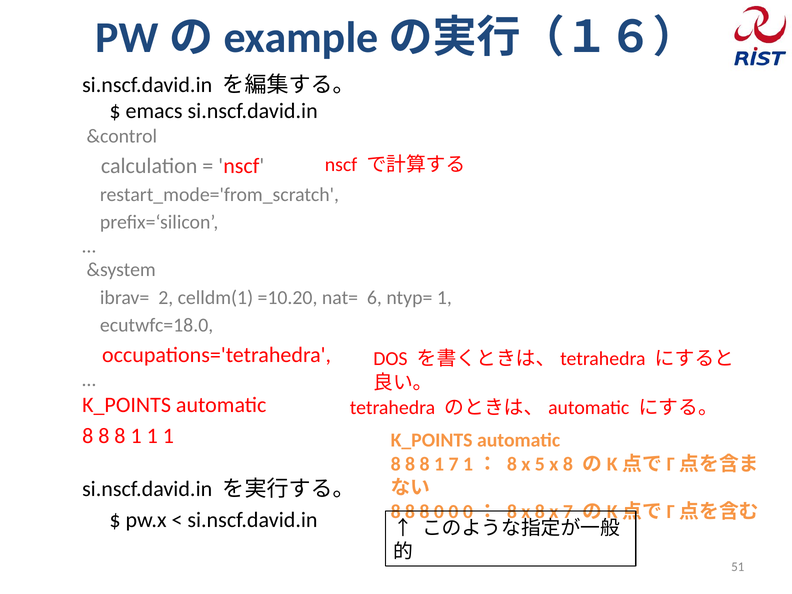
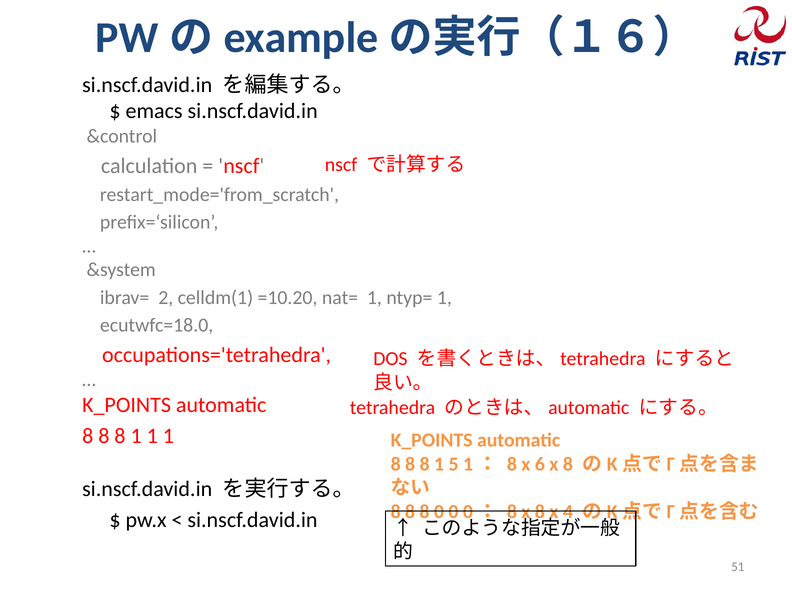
nat= 6: 6 -> 1 (374, 298)
1 7: 7 -> 5 (454, 464)
5: 5 -> 6 (540, 464)
x 7: 7 -> 4 (568, 512)
